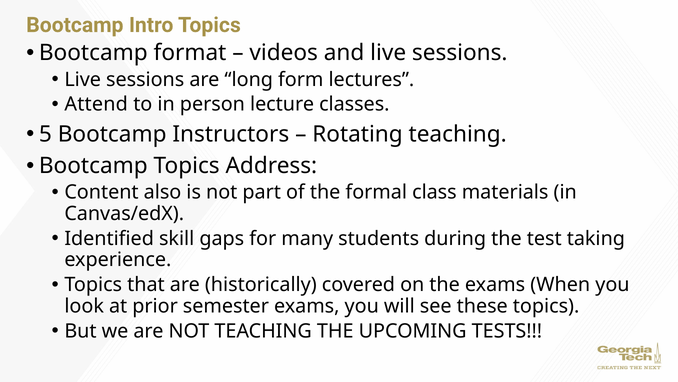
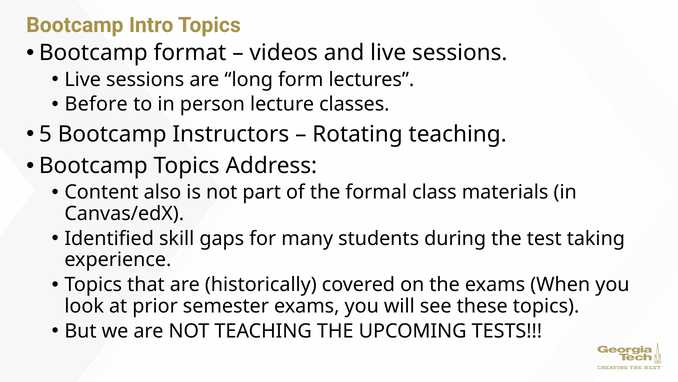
Attend: Attend -> Before (96, 104)
